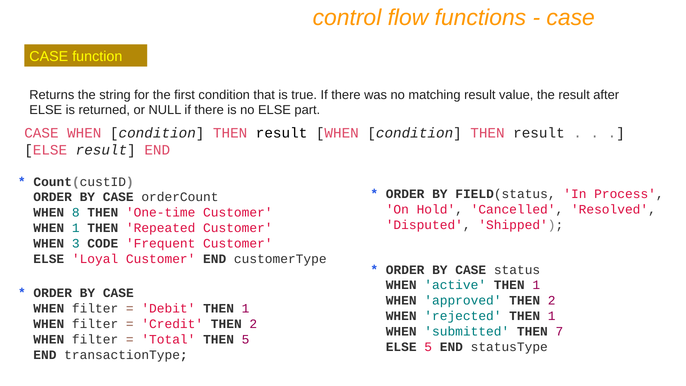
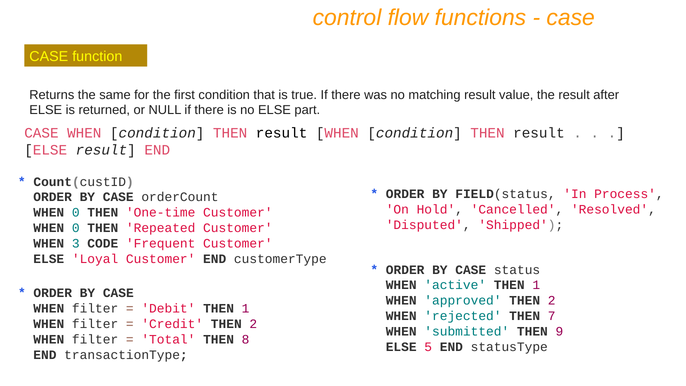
string: string -> same (115, 95)
8: 8 -> 0 (76, 213)
1: 1 -> 0 (76, 228)
rejected THEN 1: 1 -> 7 (552, 316)
7: 7 -> 9 (559, 331)
THEN 5: 5 -> 8 (246, 339)
